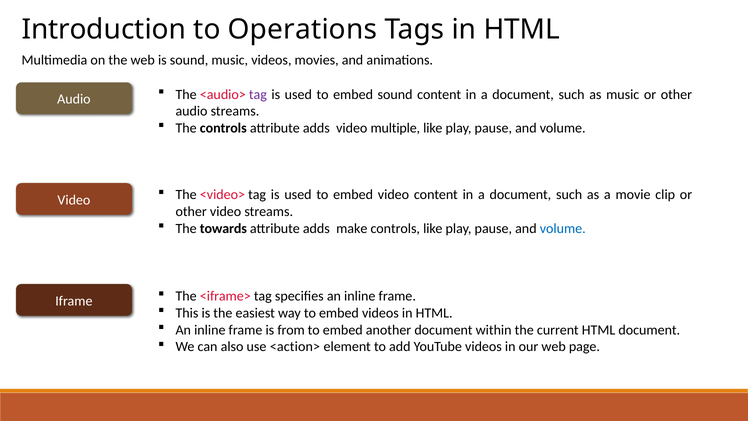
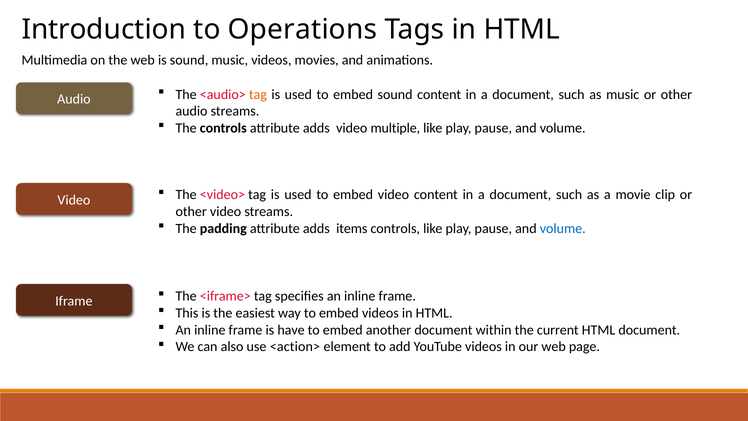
tag colour: purple -> orange (258, 94)
towards: towards -> padding (223, 228)
make: make -> items (352, 228)
from: from -> have (291, 330)
